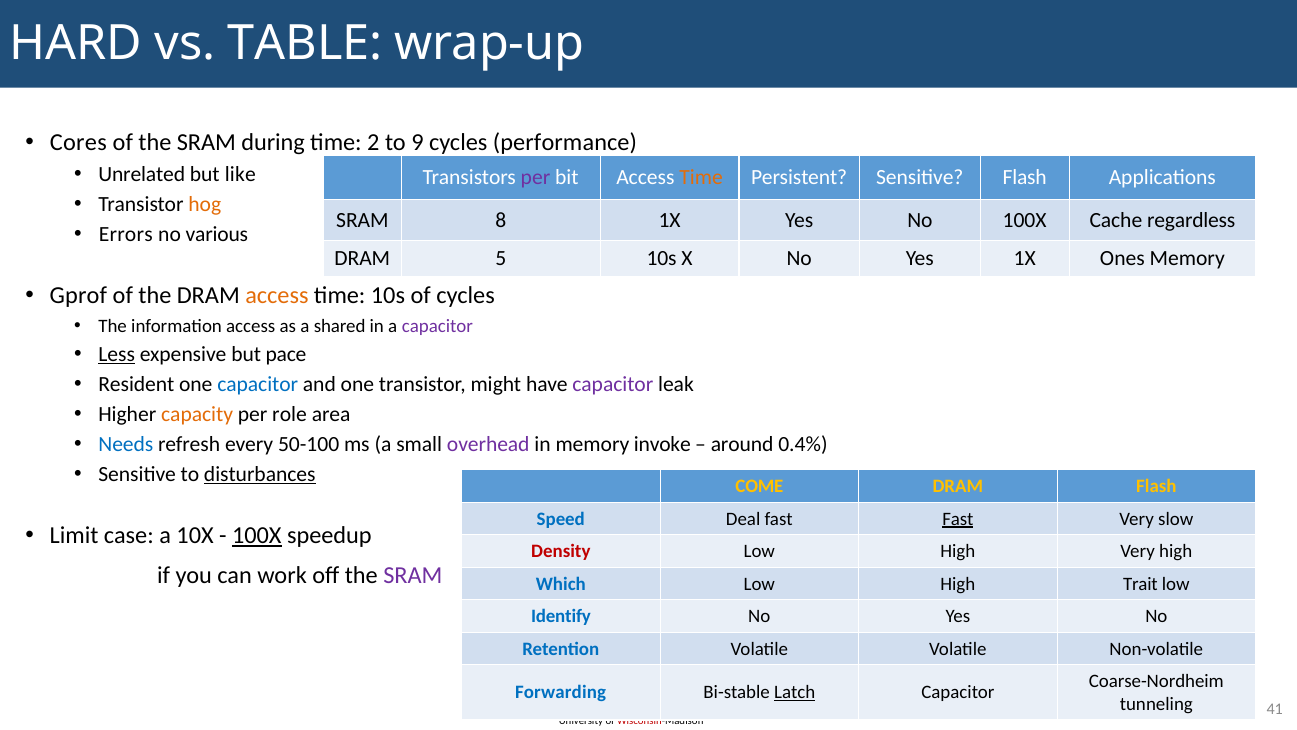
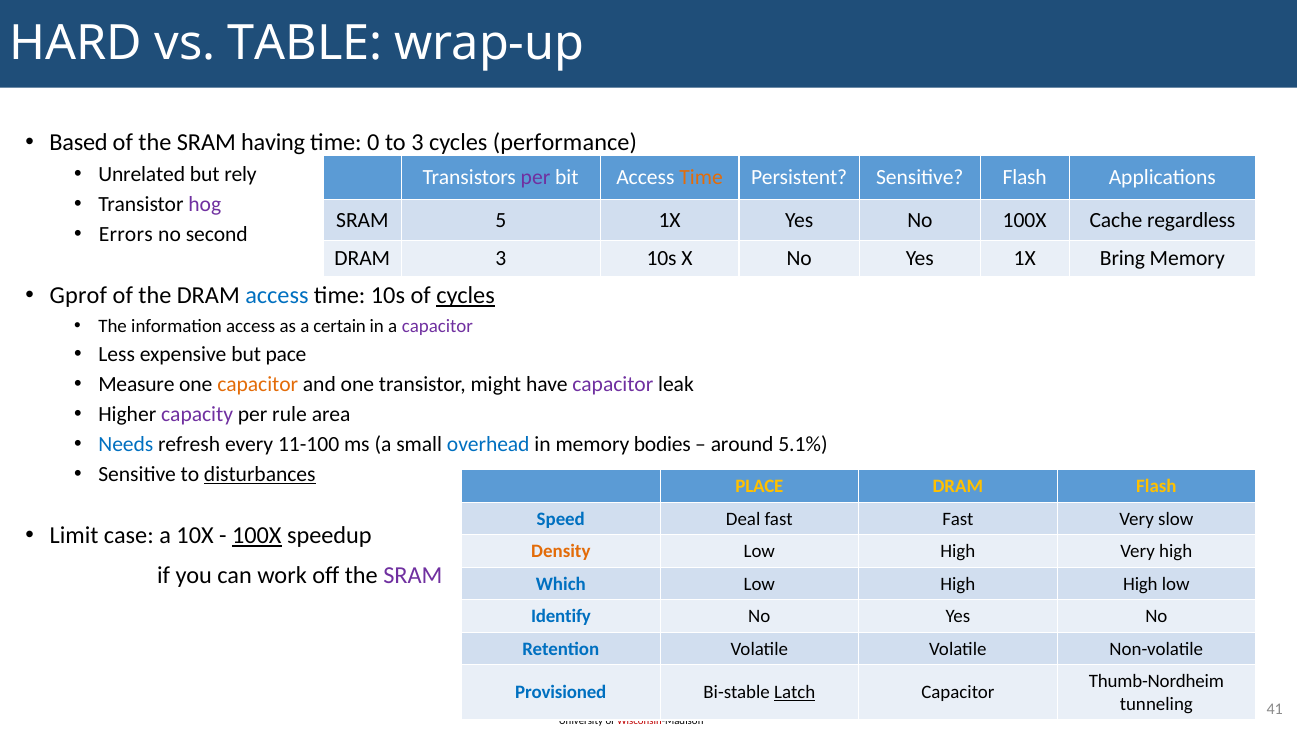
Cores: Cores -> Based (79, 143)
during: during -> having (273, 143)
2: 2 -> 0 (373, 143)
to 9: 9 -> 3 (417, 143)
like: like -> rely (241, 174)
hog colour: orange -> purple (205, 204)
8: 8 -> 5 (501, 220)
various: various -> second (217, 234)
DRAM 5: 5 -> 3 (501, 259)
Ones: Ones -> Bring (1122, 259)
access colour: orange -> blue (277, 295)
cycles underline: none -> present (466, 295)
shared: shared -> certain (340, 326)
Less underline: present -> none (117, 354)
Resident: Resident -> Measure (136, 384)
capacitor colour: blue -> orange (258, 384)
capacity colour: orange -> purple (197, 414)
role: role -> rule (290, 414)
50-100: 50-100 -> 11-100 (309, 444)
overhead colour: purple -> blue (488, 444)
invoke: invoke -> bodies (662, 444)
0.4%: 0.4% -> 5.1% (803, 444)
COME: COME -> PLACE (759, 486)
Fast underline: present -> none (958, 519)
Density colour: red -> orange (561, 551)
High Trait: Trait -> High (1140, 584)
Coarse-Nordheim: Coarse-Nordheim -> Thumb-Nordheim (1156, 681)
Forwarding: Forwarding -> Provisioned (561, 692)
